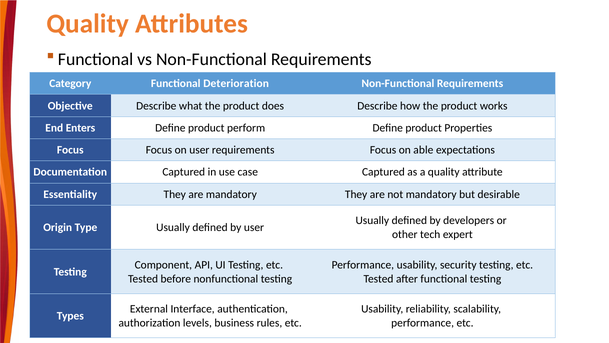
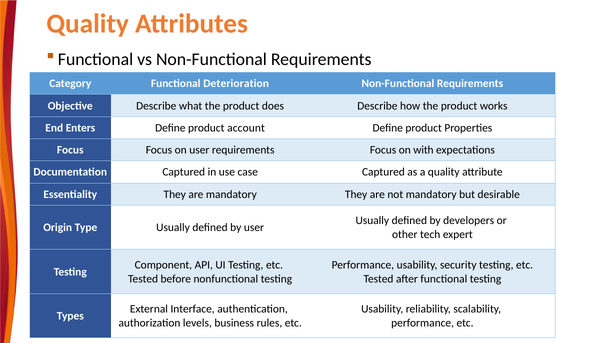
perform: perform -> account (246, 128)
able: able -> with (423, 150)
